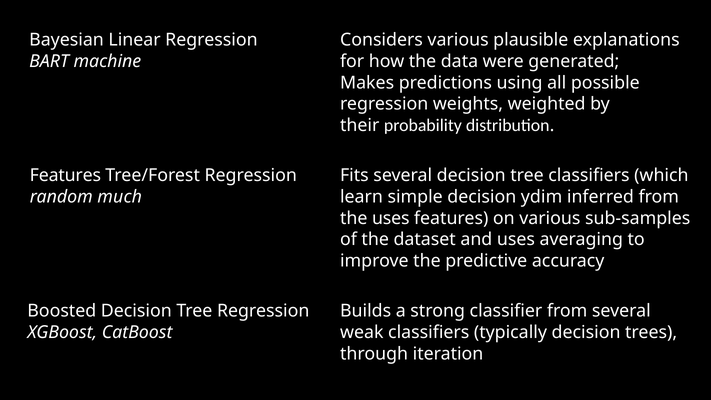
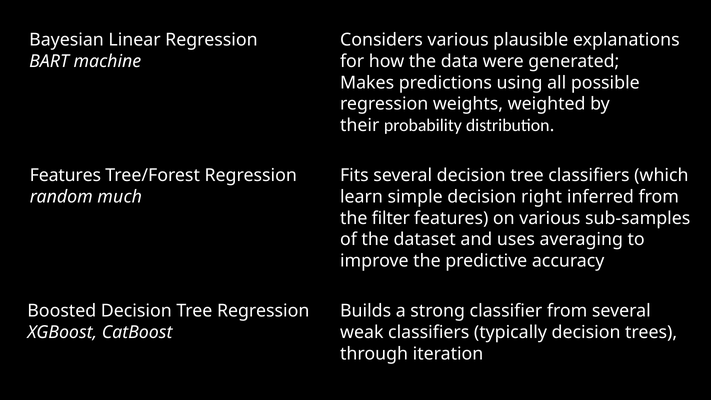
ydim: ydim -> right (541, 197)
the uses: uses -> filter (391, 218)
